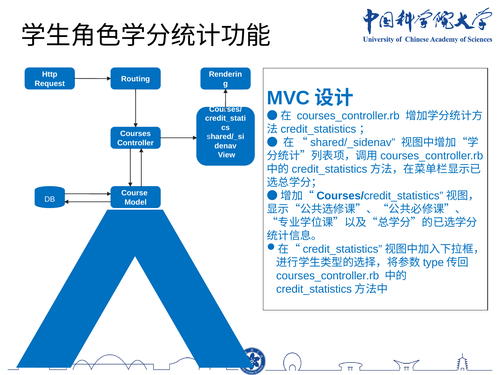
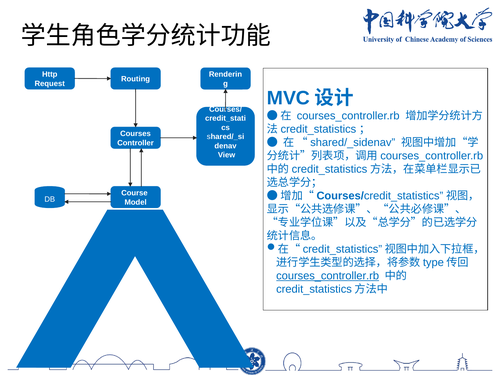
courses_controller.rb underline: none -> present (328, 276)
